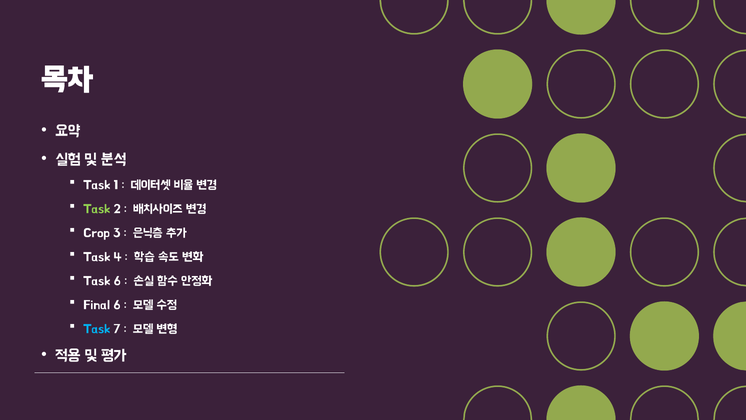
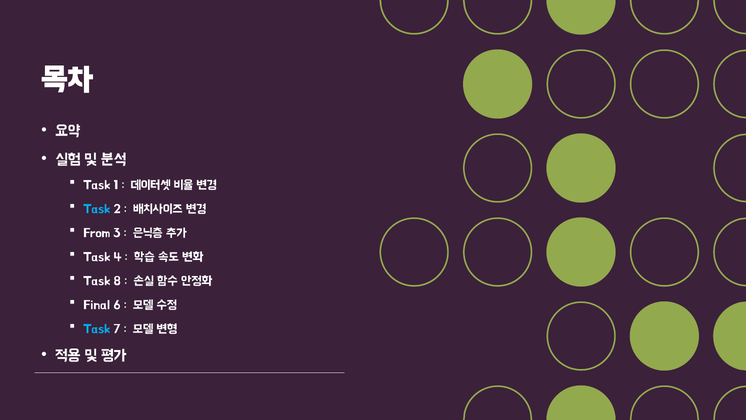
Task colour: light green -> light blue (97, 208)
Crop: Crop -> From (97, 232)
Task 6: 6 -> 8 (117, 280)
